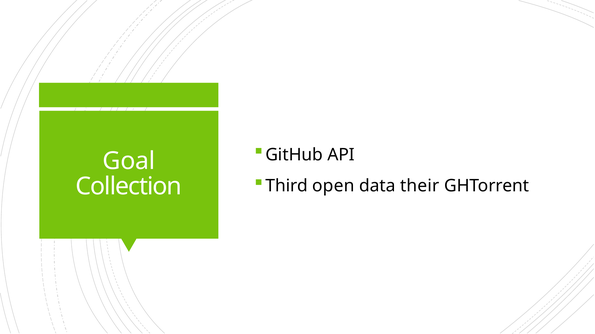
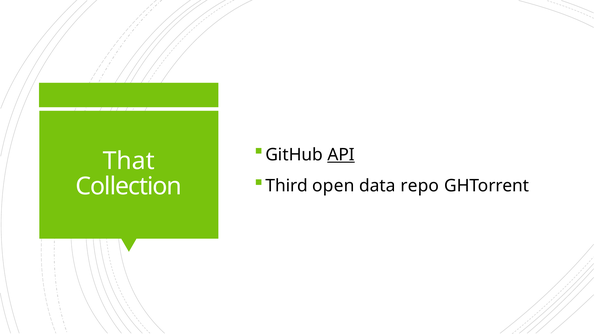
API underline: none -> present (341, 155)
Goal: Goal -> That (129, 161)
their: their -> repo (420, 186)
